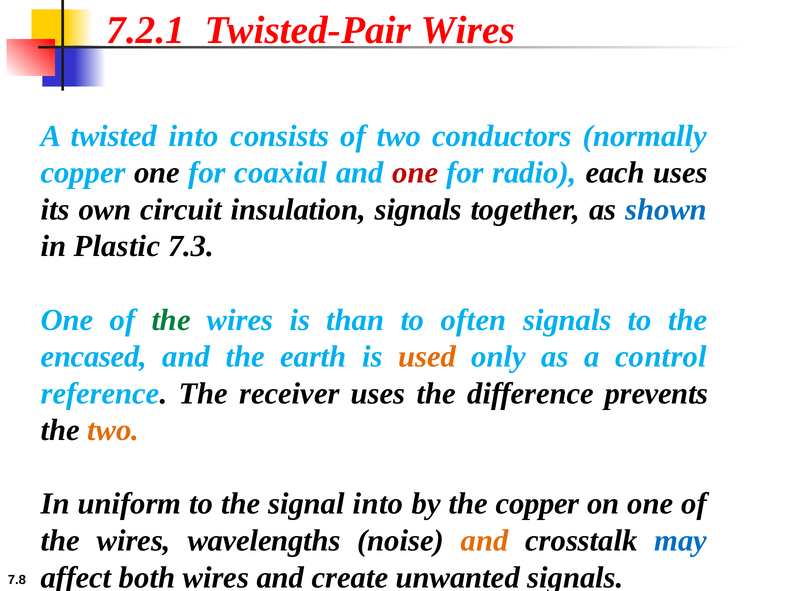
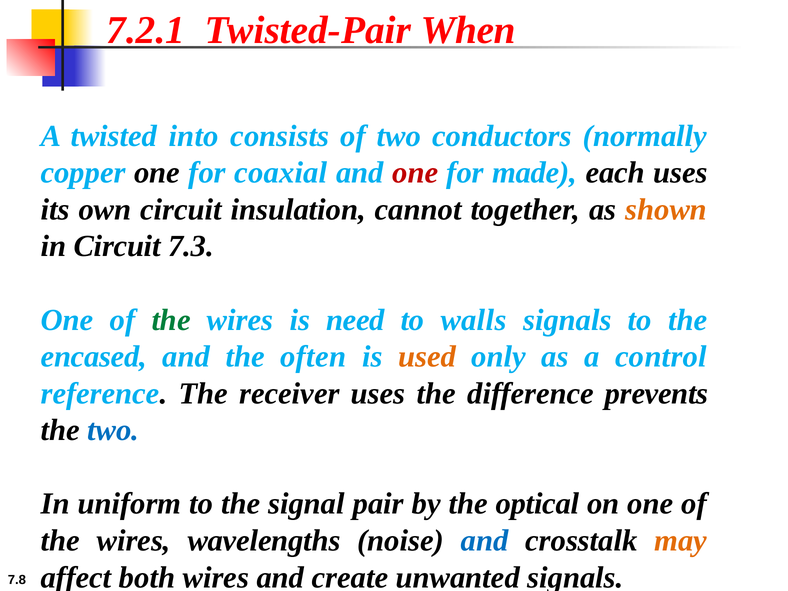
Twisted-Pair Wires: Wires -> When (468, 30)
radio: radio -> made (534, 173)
insulation signals: signals -> cannot (418, 210)
shown colour: blue -> orange (666, 210)
in Plastic: Plastic -> Circuit (117, 246)
than: than -> need (355, 320)
often: often -> walls (474, 320)
earth: earth -> often (313, 357)
two colour: orange -> blue (113, 430)
signal into: into -> pair (378, 504)
the copper: copper -> optical (538, 504)
and colour: orange -> blue (485, 541)
may colour: blue -> orange (681, 541)
